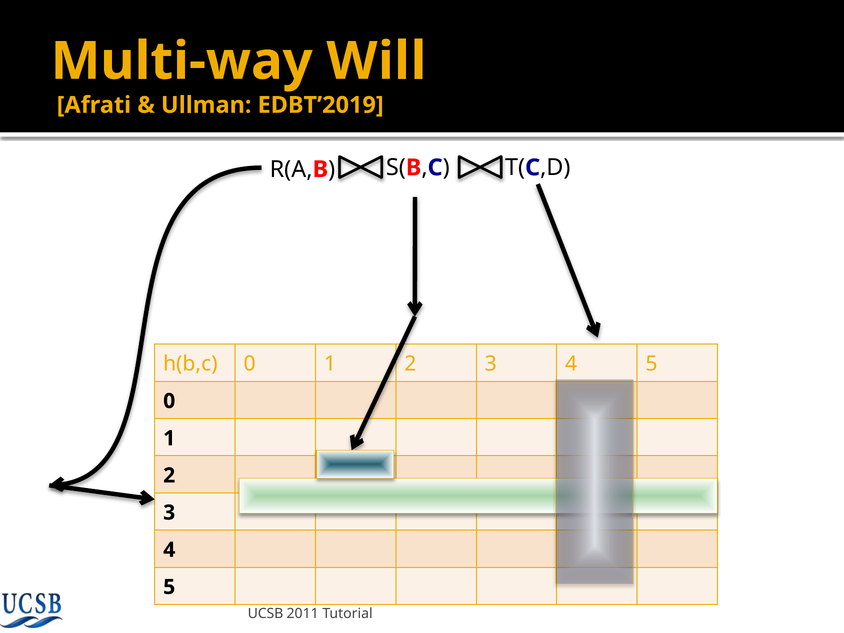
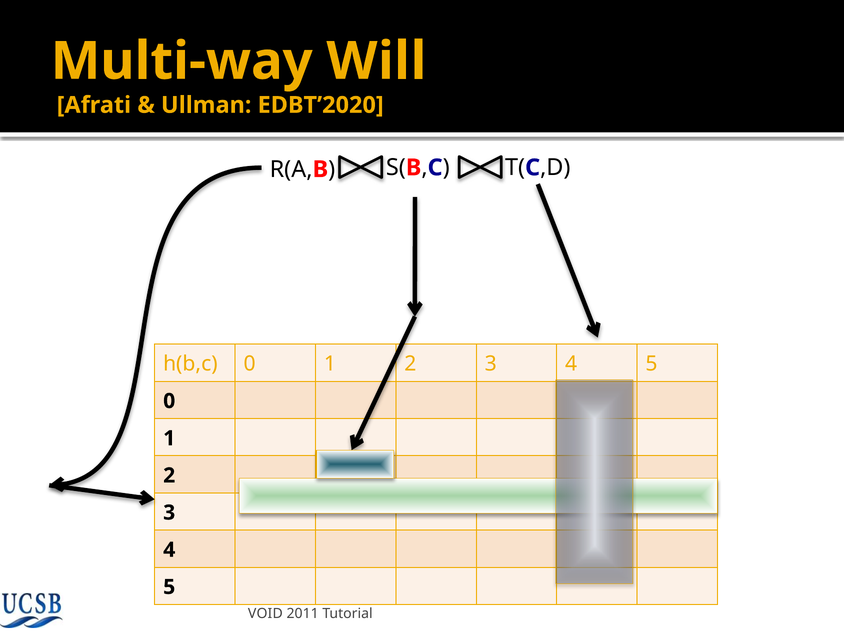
EDBT’2019: EDBT’2019 -> EDBT’2020 (321, 105)
UCSB: UCSB -> VOID (265, 613)
